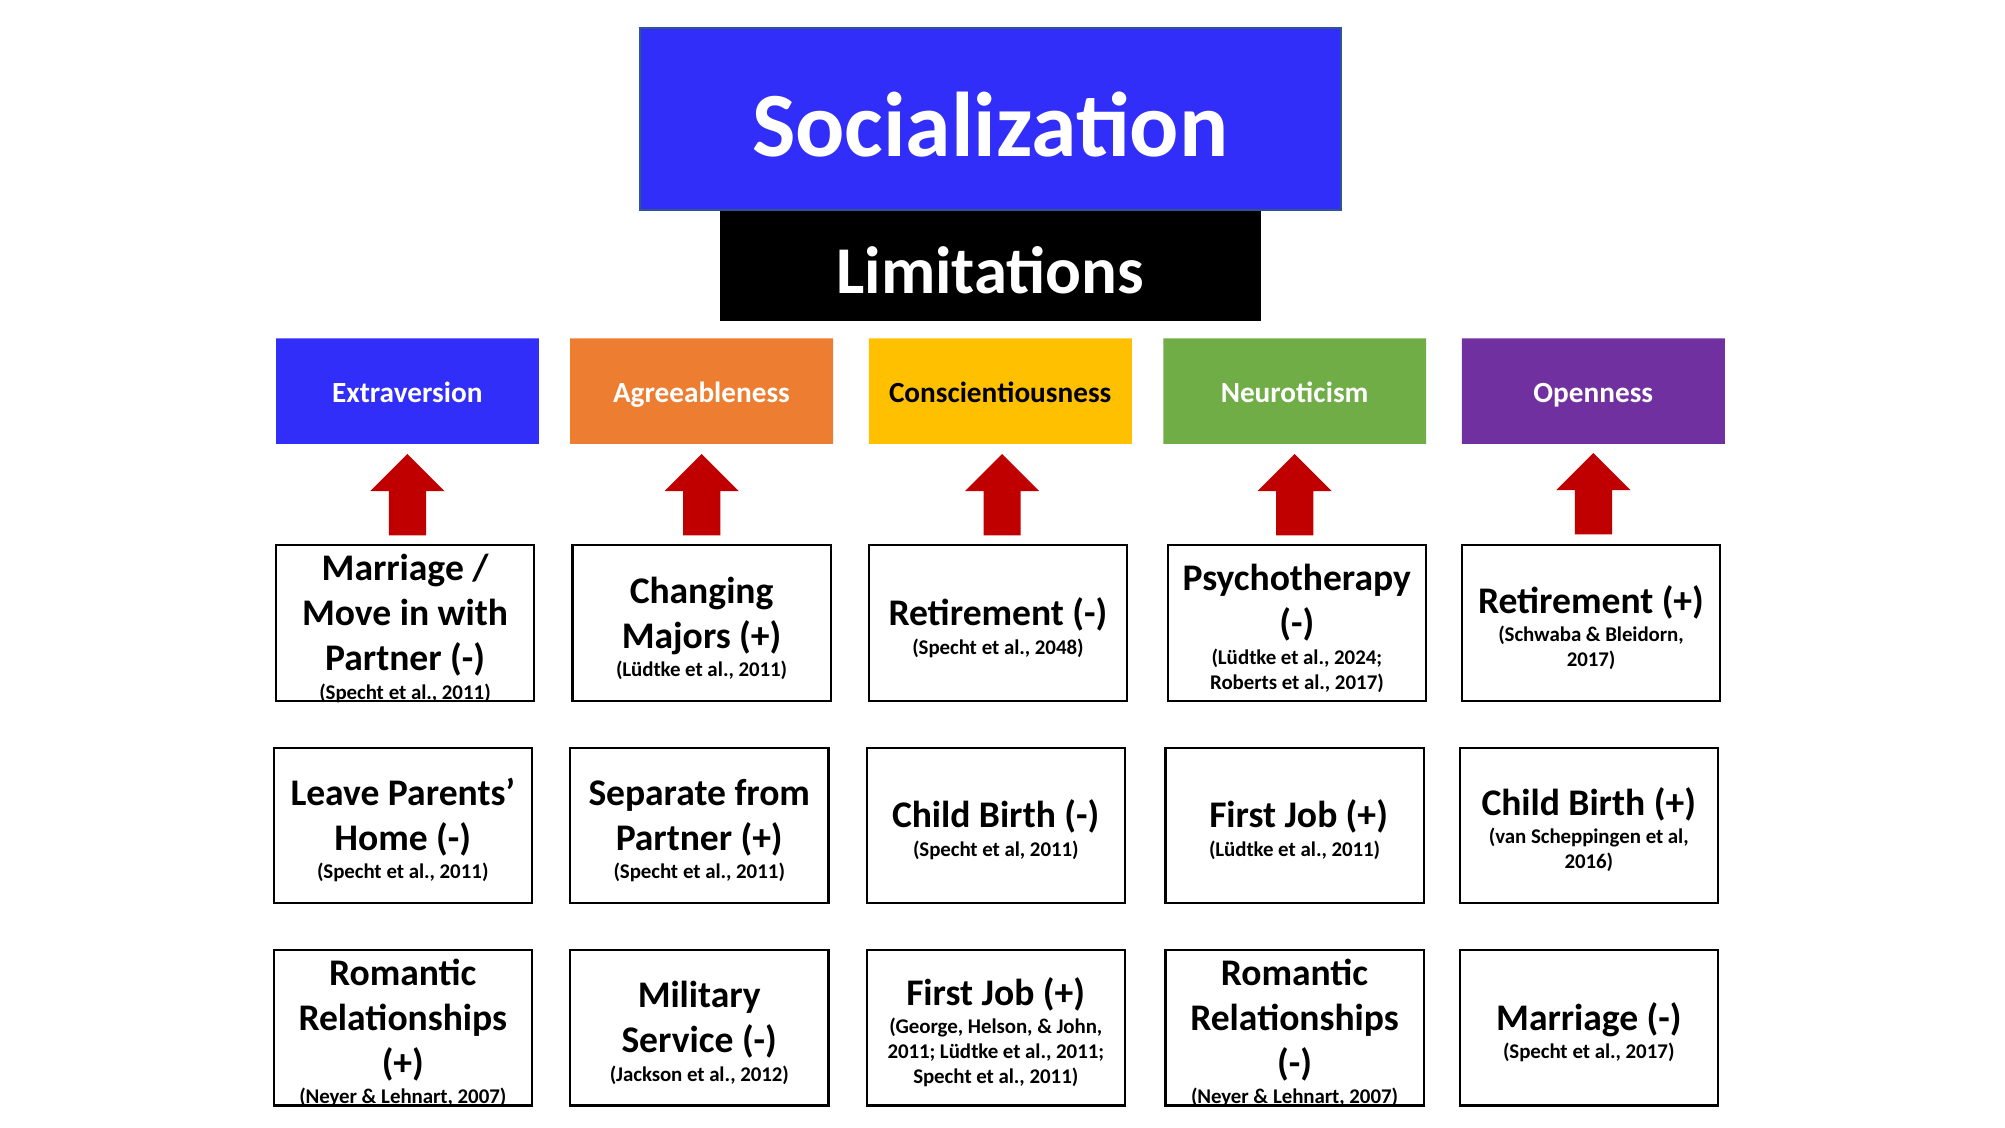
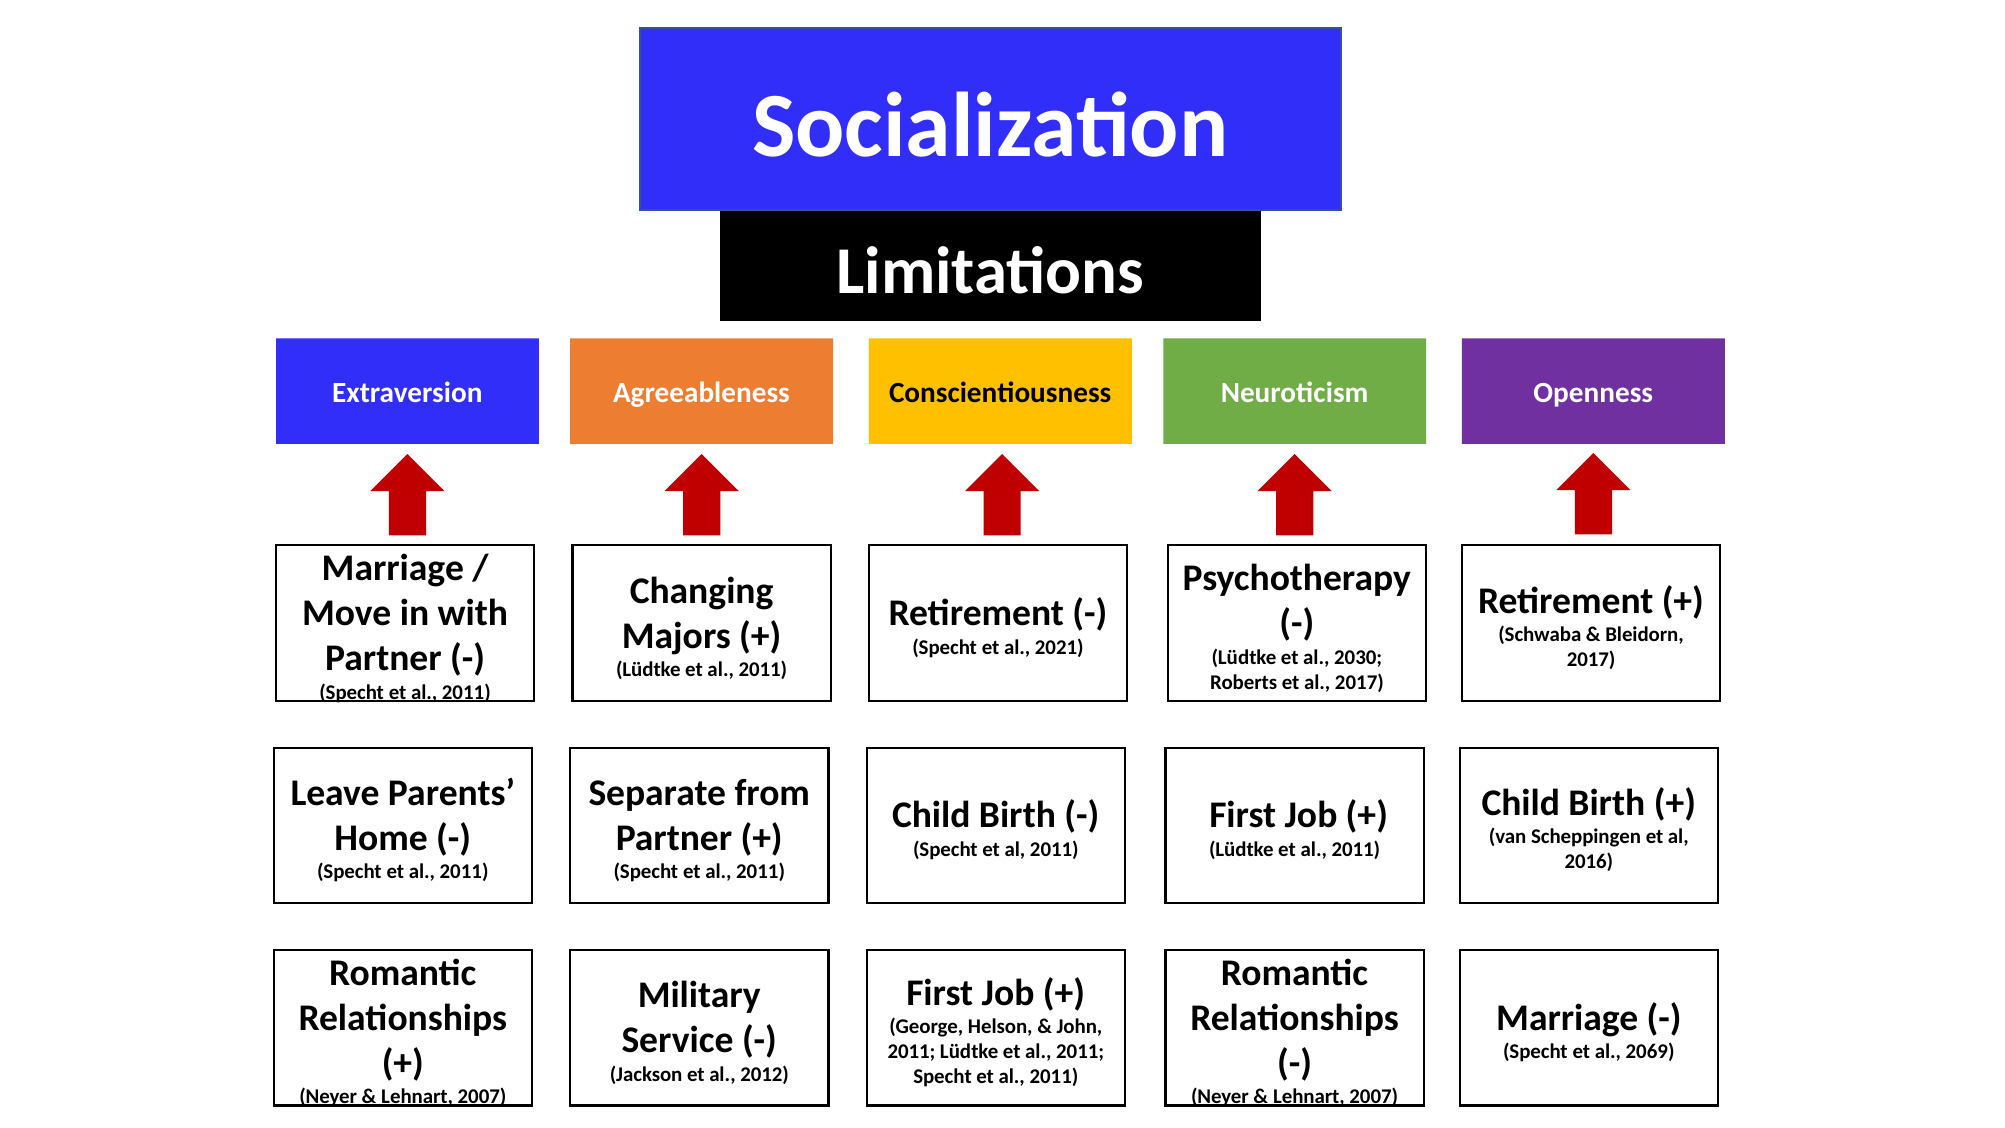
2048: 2048 -> 2021 (1059, 647)
2024: 2024 -> 2030 (1358, 657)
Specht et al 2017: 2017 -> 2069 (1650, 1052)
